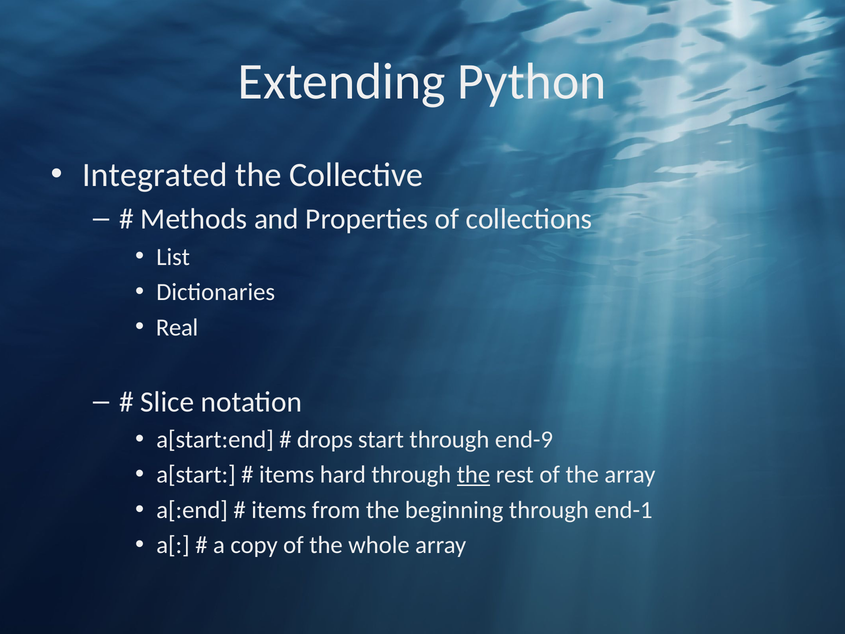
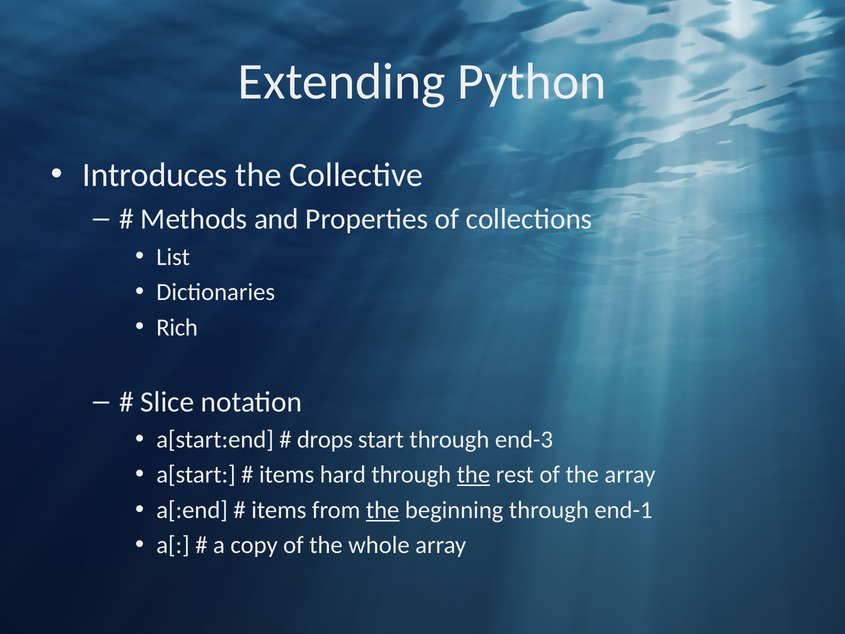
Integrated: Integrated -> Introduces (155, 175)
Real: Real -> Rich (177, 327)
end-9: end-9 -> end-3 (524, 439)
the underline: none -> present (383, 510)
